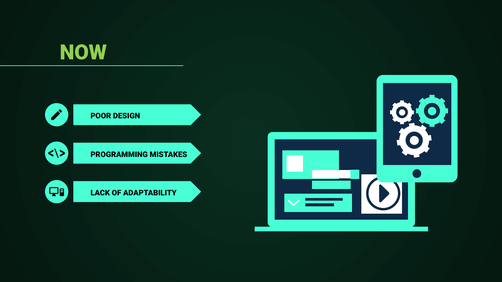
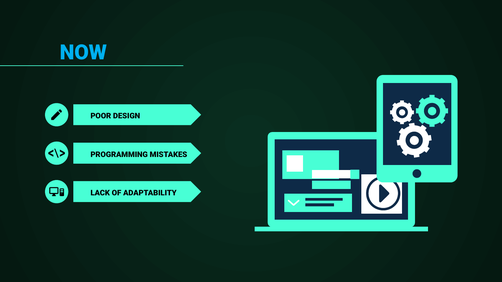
NOW colour: light green -> light blue (83, 53)
